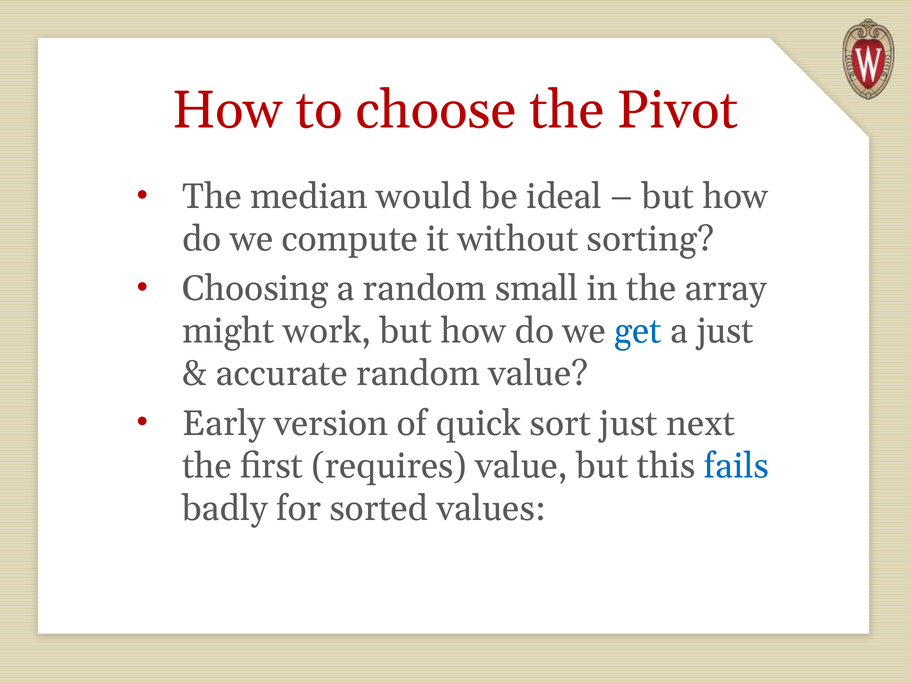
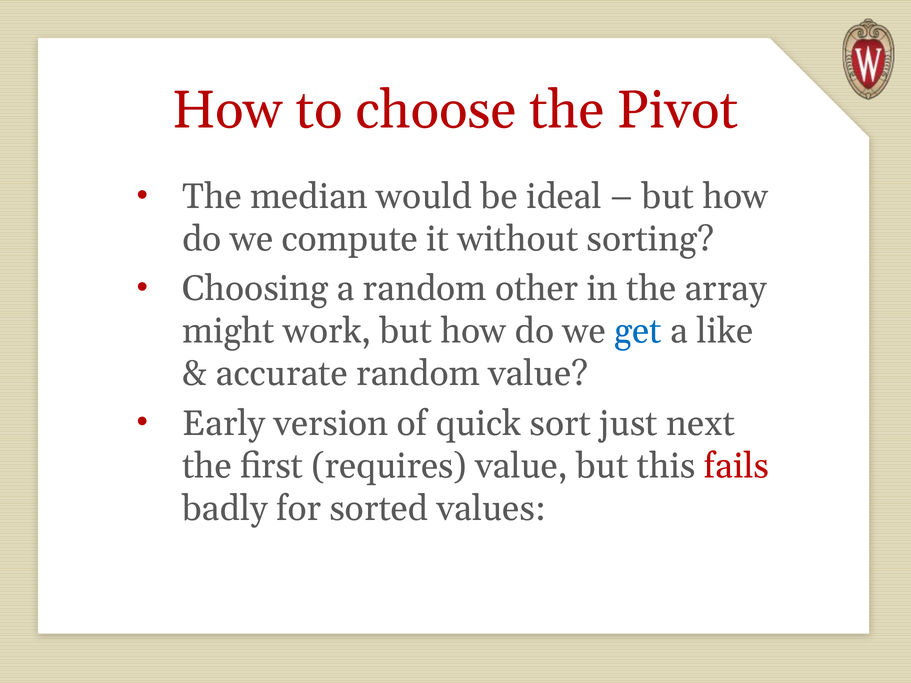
small: small -> other (537, 289)
a just: just -> like (725, 331)
fails colour: blue -> red (736, 466)
